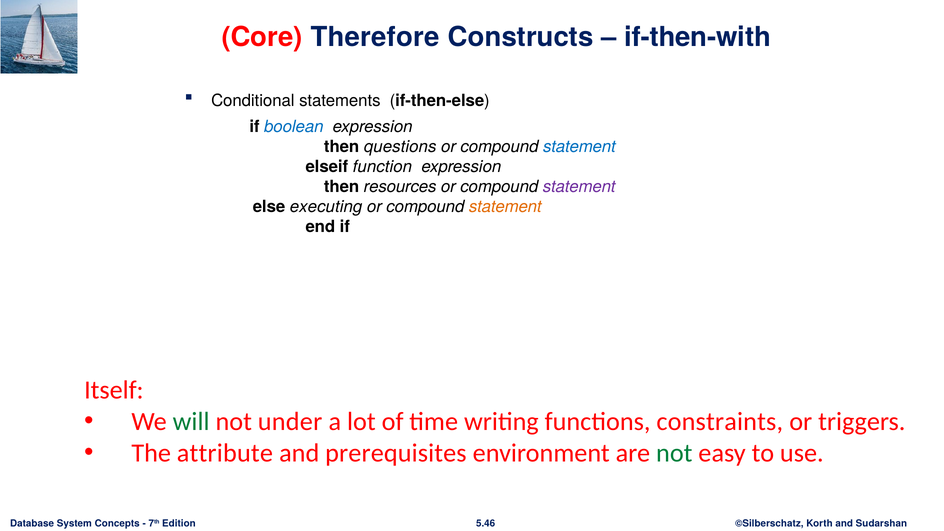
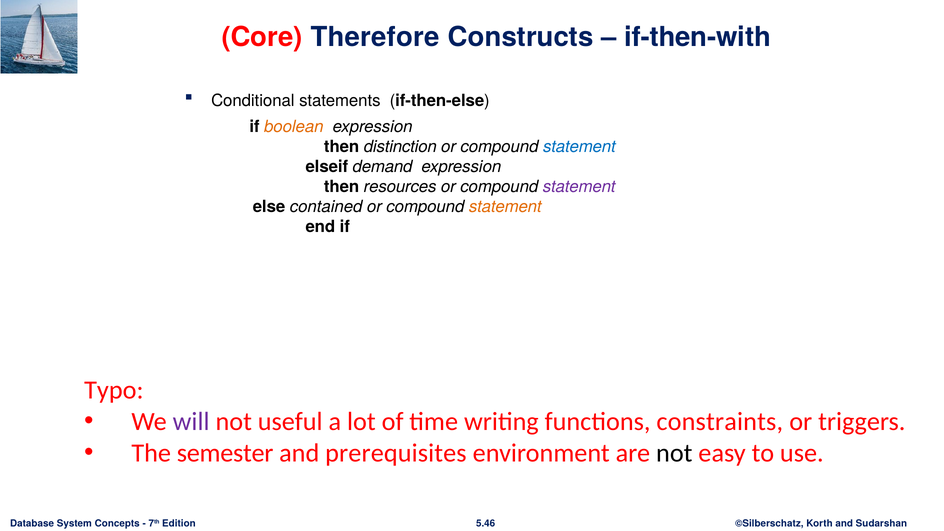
boolean colour: blue -> orange (294, 127)
questions: questions -> distinction (400, 147)
function: function -> demand (383, 167)
executing: executing -> contained (326, 207)
Itself: Itself -> Typo (114, 390)
will colour: green -> purple (191, 421)
under: under -> useful (290, 421)
attribute: attribute -> semester (225, 453)
not colour: green -> black (674, 453)
